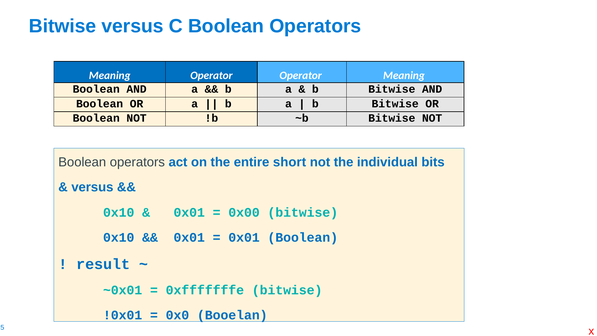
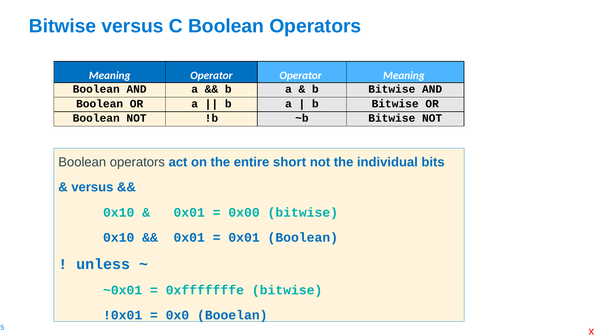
result: result -> unless (103, 264)
